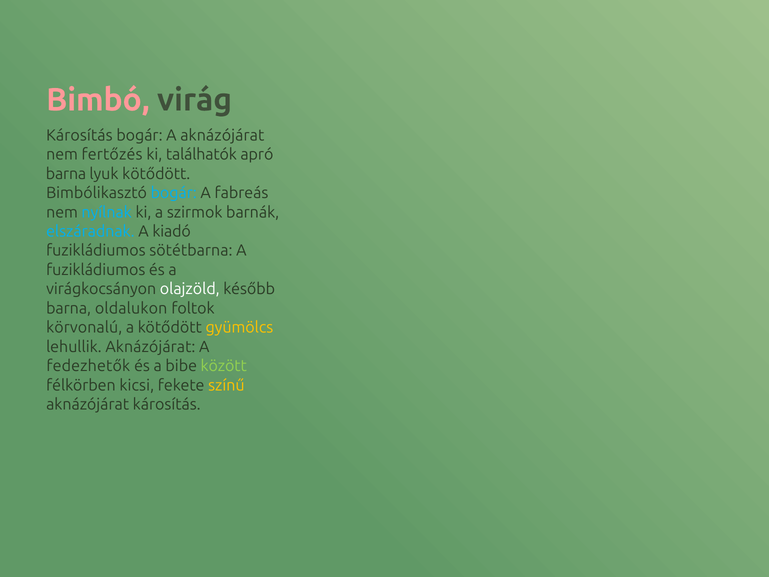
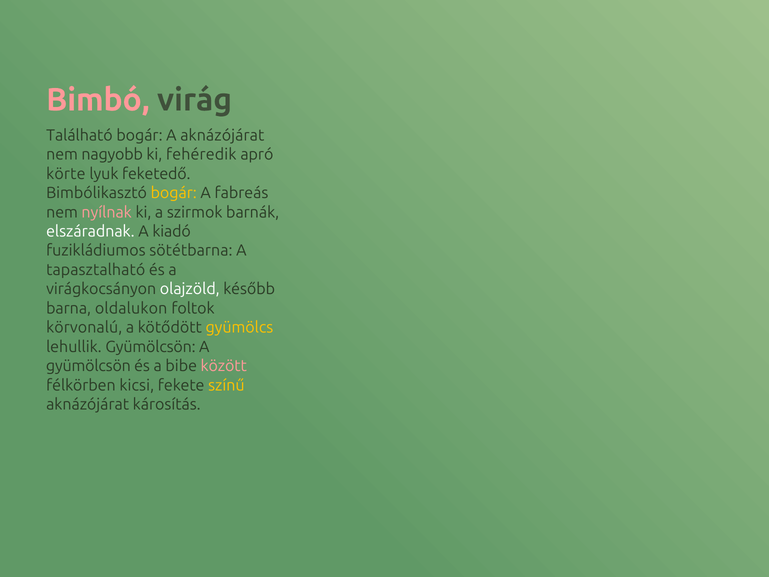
Károsítás: Károsítás -> Található (79, 135)
fertőzés: fertőzés -> nagyobb (112, 154)
találhatók: találhatók -> fehéredik (201, 154)
barna: barna -> körte (66, 174)
lyuk kötődött: kötődött -> feketedő (156, 174)
bogár colour: light blue -> yellow (174, 193)
nyílnak colour: light blue -> pink (107, 212)
elszáradnak colour: light blue -> white (90, 231)
fuzikládiumos: fuzikládiumos -> tapasztalható (96, 270)
lehullik Aknázójárat: Aknázójárat -> Gyümölcsön (151, 347)
fedezhetők: fedezhetők -> gyümölcsön (88, 366)
között colour: light green -> pink (224, 366)
